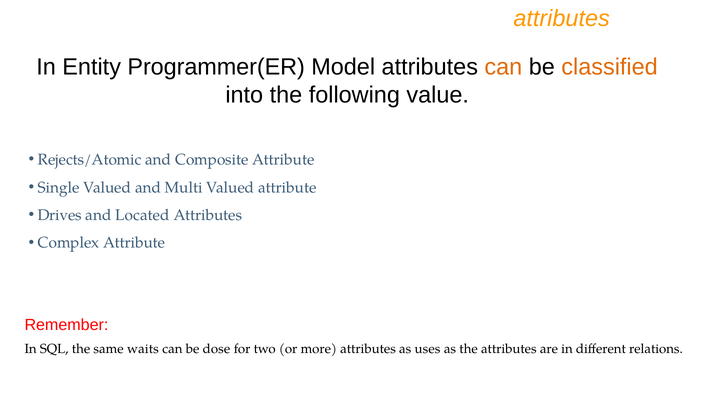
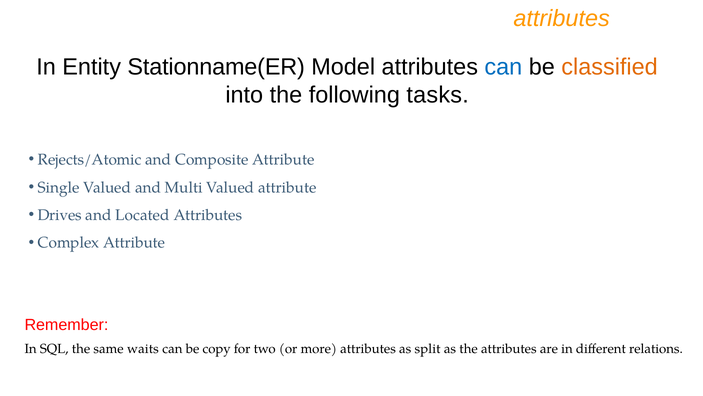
Programmer(ER: Programmer(ER -> Stationname(ER (216, 67)
can colour: orange -> blue (503, 67)
value: value -> tasks (438, 95)
dose: dose -> copy (217, 349)
uses: uses -> split (428, 349)
